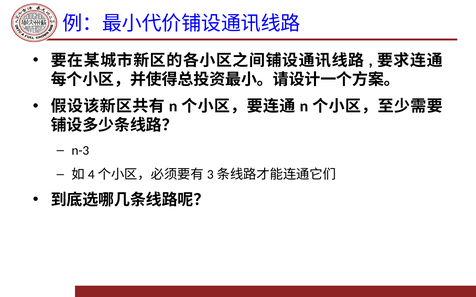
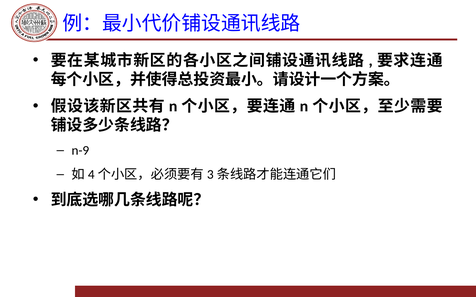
n-3: n-3 -> n-9 (80, 151)
